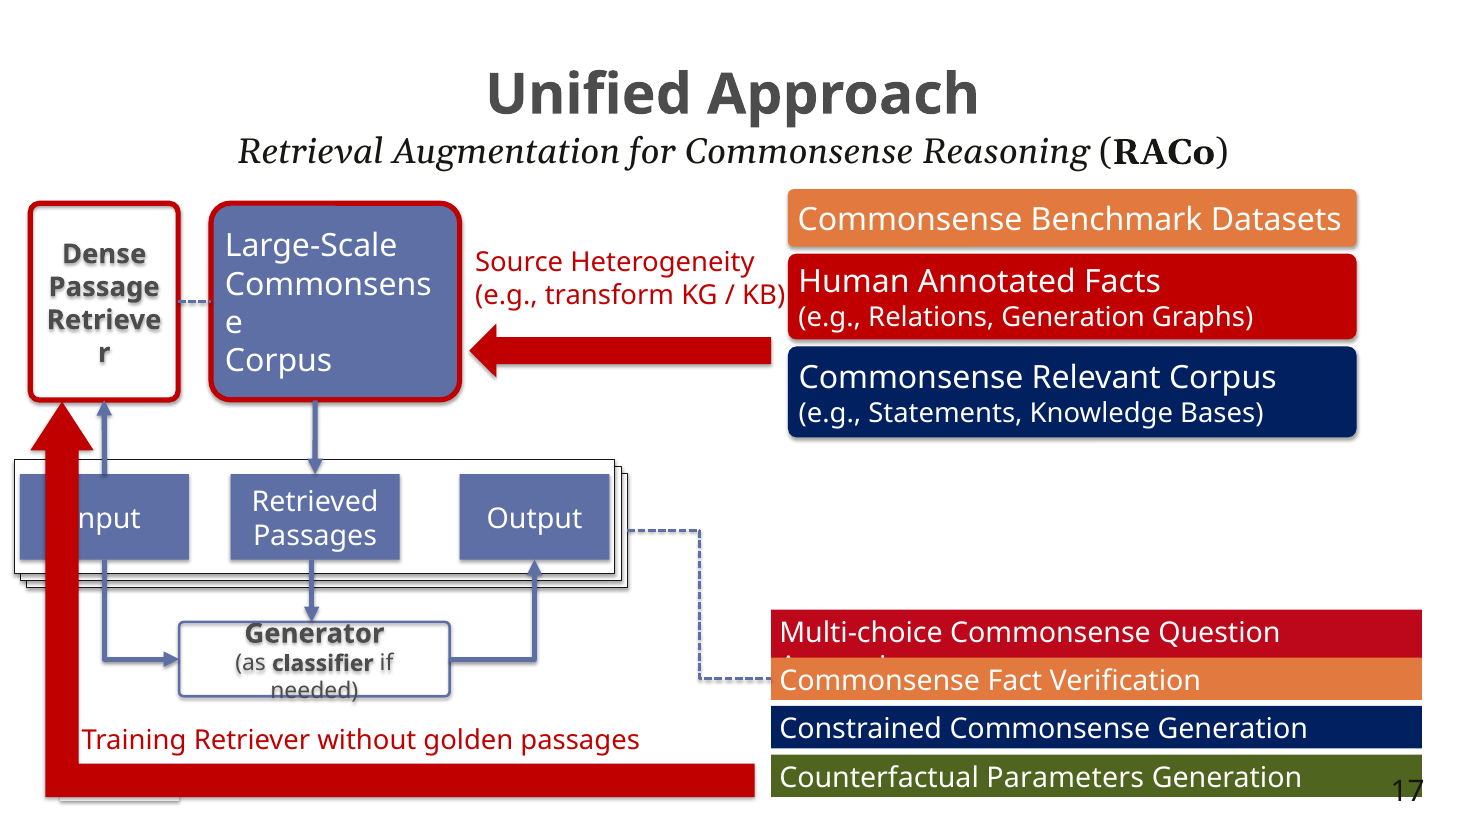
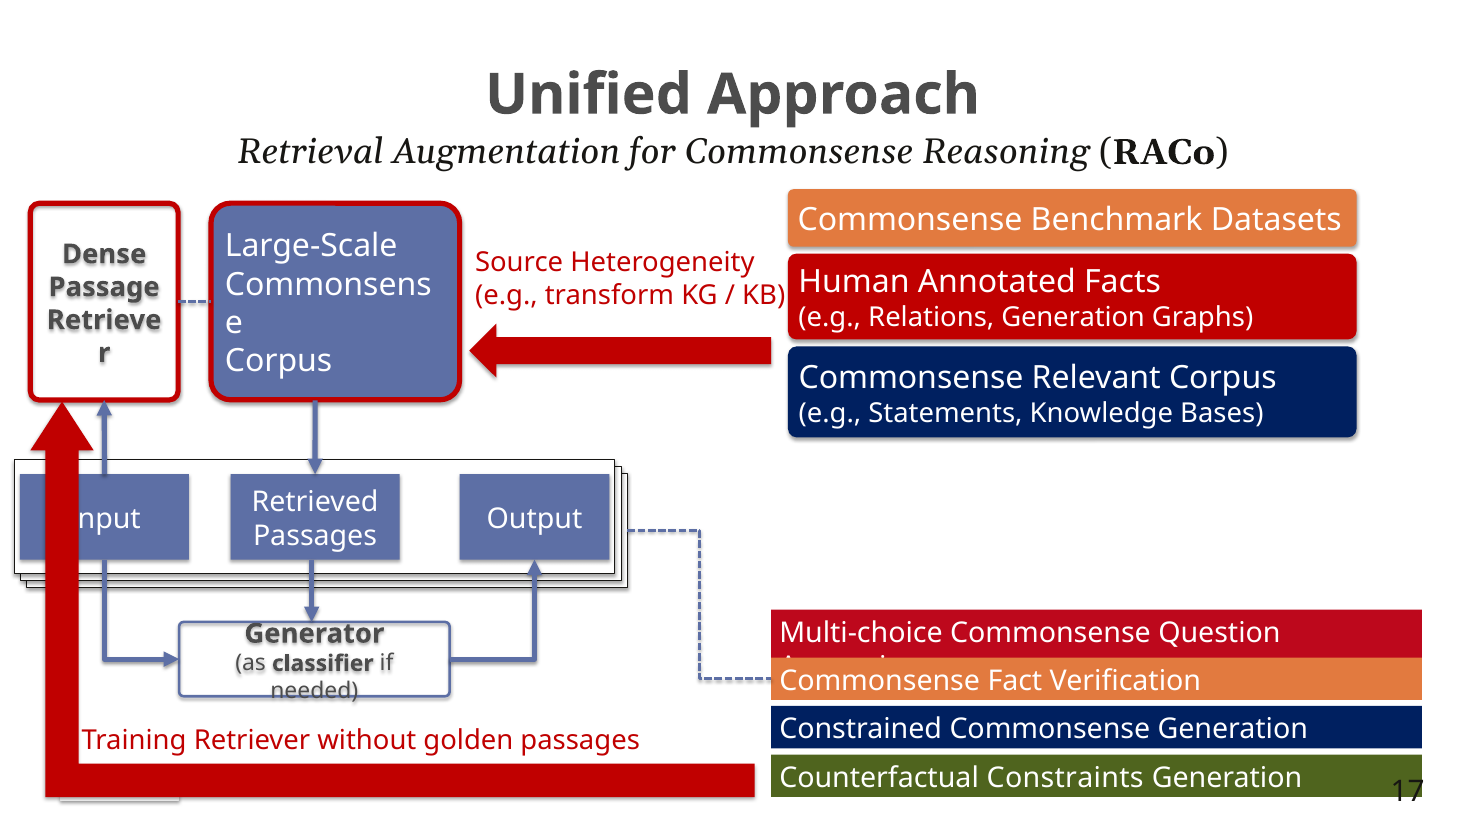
Parameters: Parameters -> Constraints (1065, 778)
